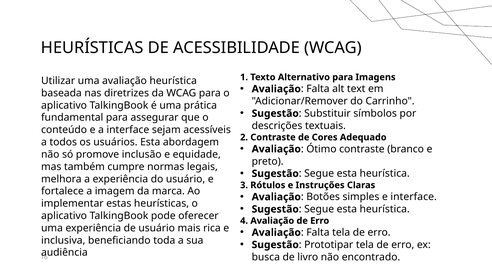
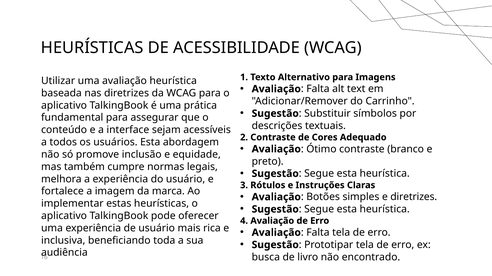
e interface: interface -> diretrizes (414, 197)
